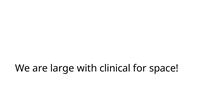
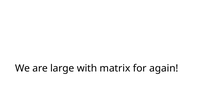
clinical: clinical -> matrix (115, 69)
space: space -> again (164, 69)
